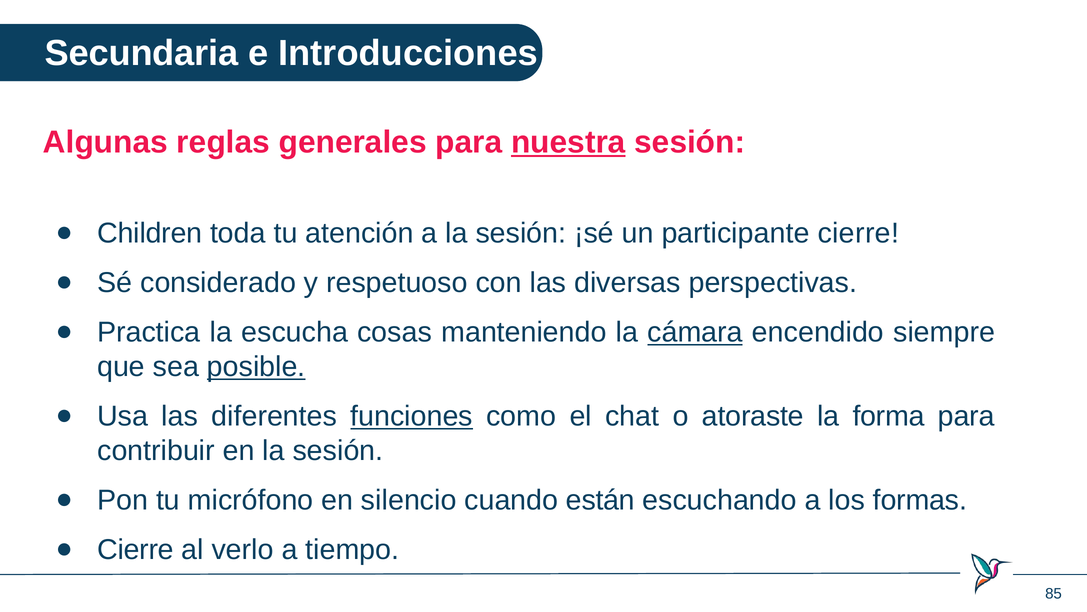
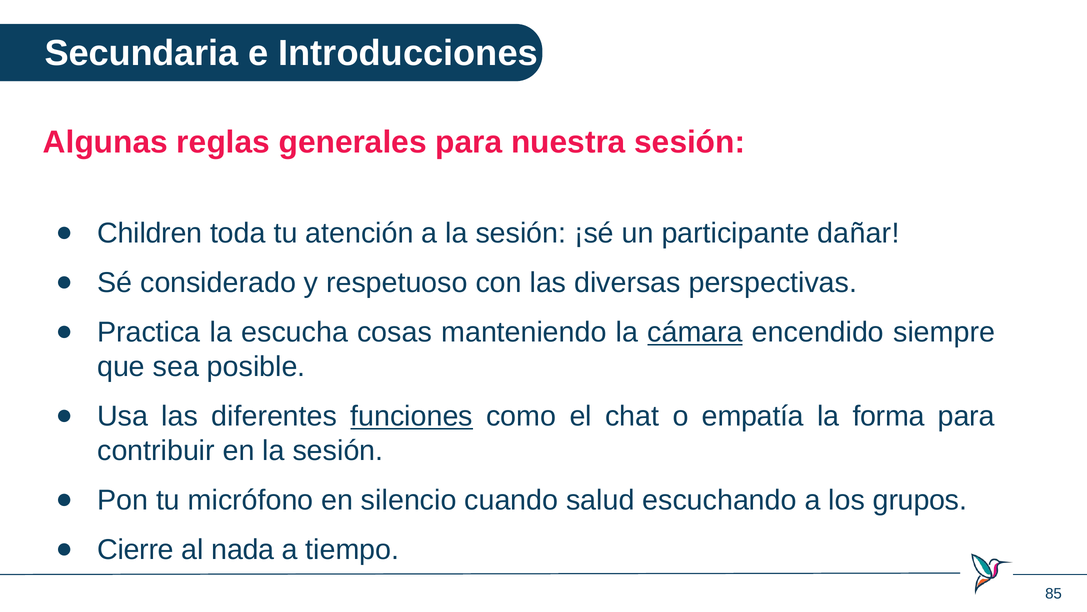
nuestra underline: present -> none (568, 142)
participante cierre: cierre -> dañar (858, 233)
posible underline: present -> none (256, 367)
atoraste: atoraste -> empatía (753, 416)
están: están -> salud (600, 500)
formas: formas -> grupos (920, 500)
verlo: verlo -> nada (243, 550)
